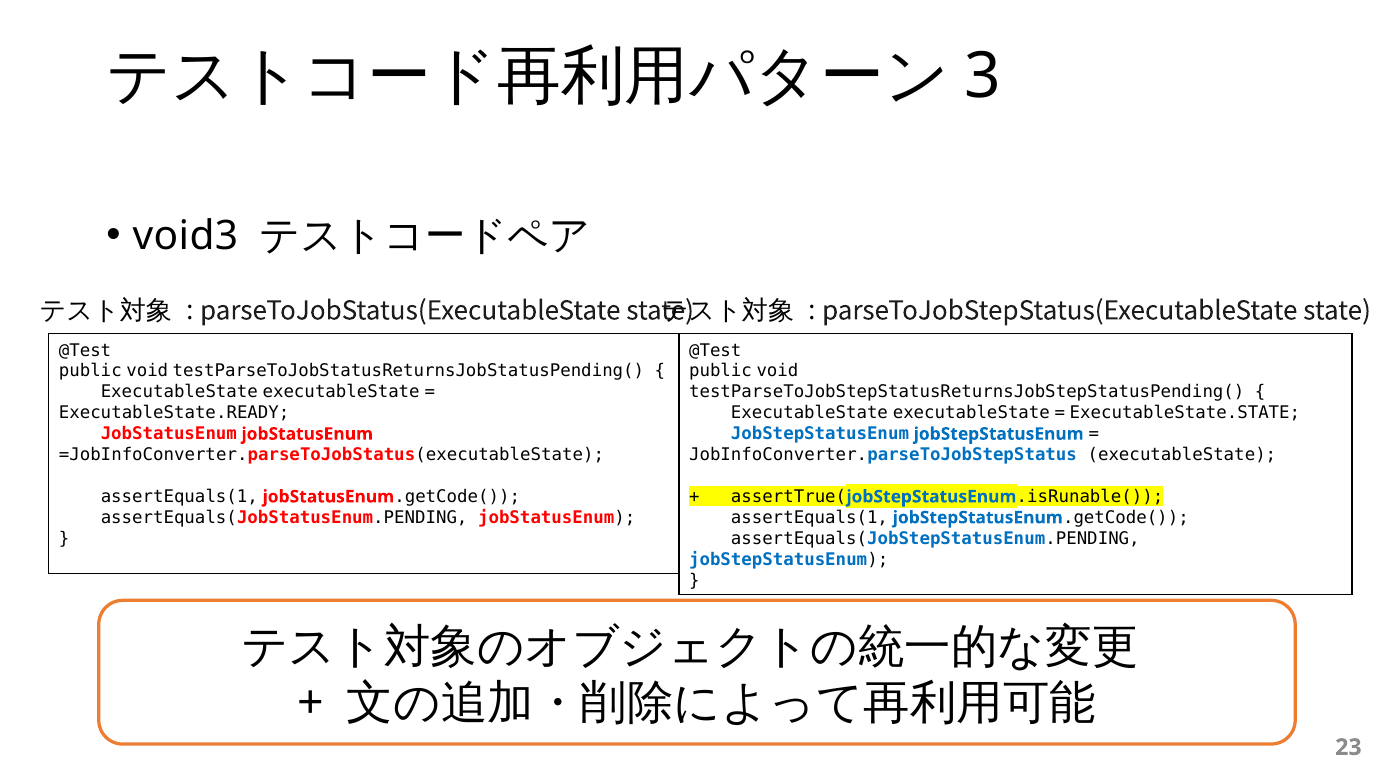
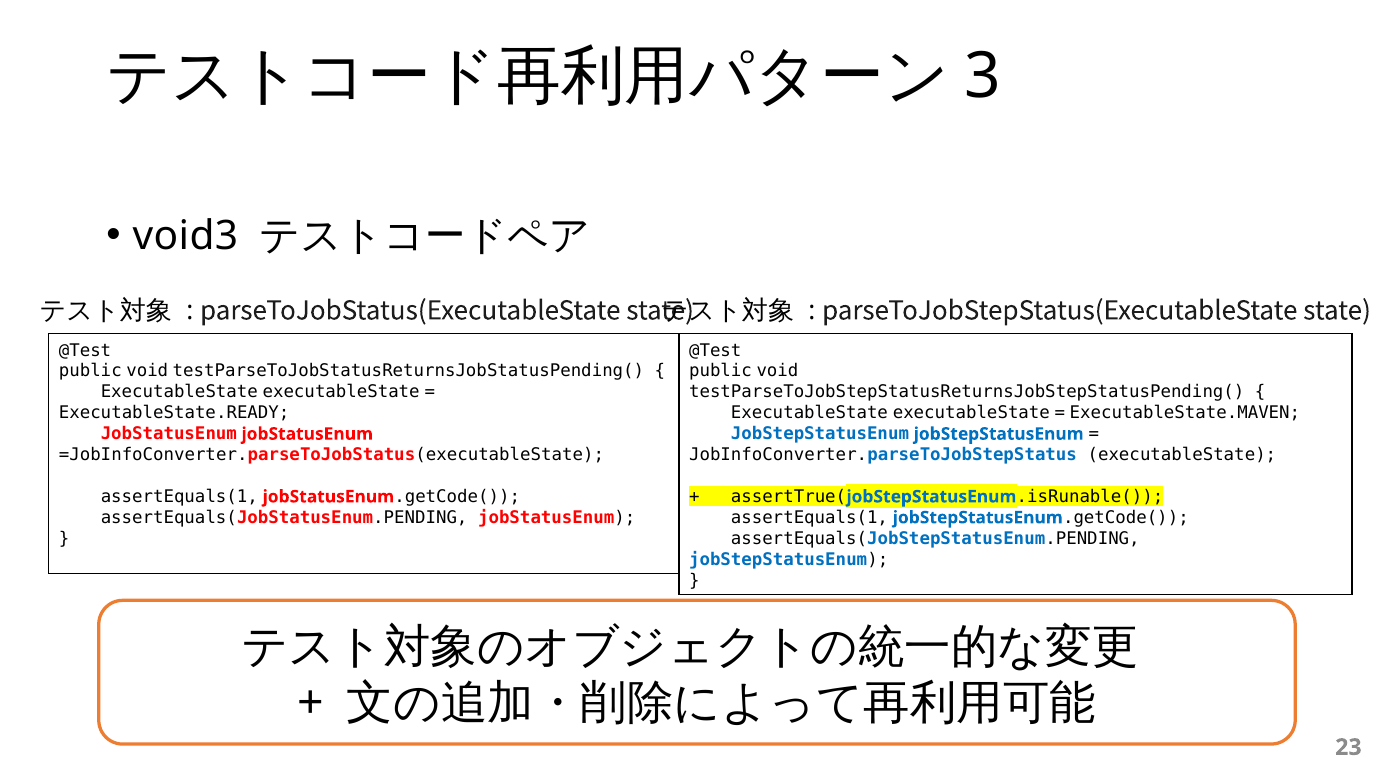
ExecutableState.STATE: ExecutableState.STATE -> ExecutableState.MAVEN (1185, 413)
